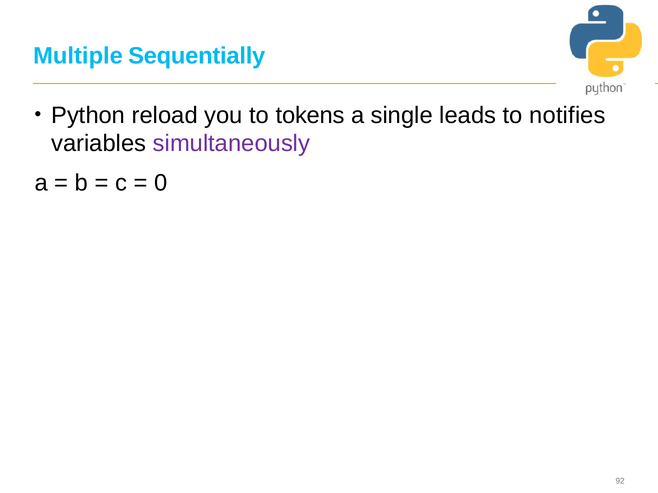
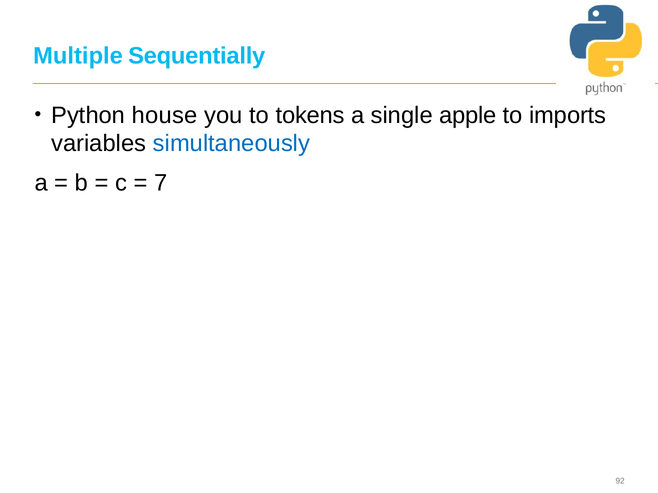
reload: reload -> house (165, 115)
leads: leads -> apple (468, 115)
notifies: notifies -> imports (568, 115)
simultaneously colour: purple -> blue (231, 144)
0: 0 -> 7 (161, 183)
